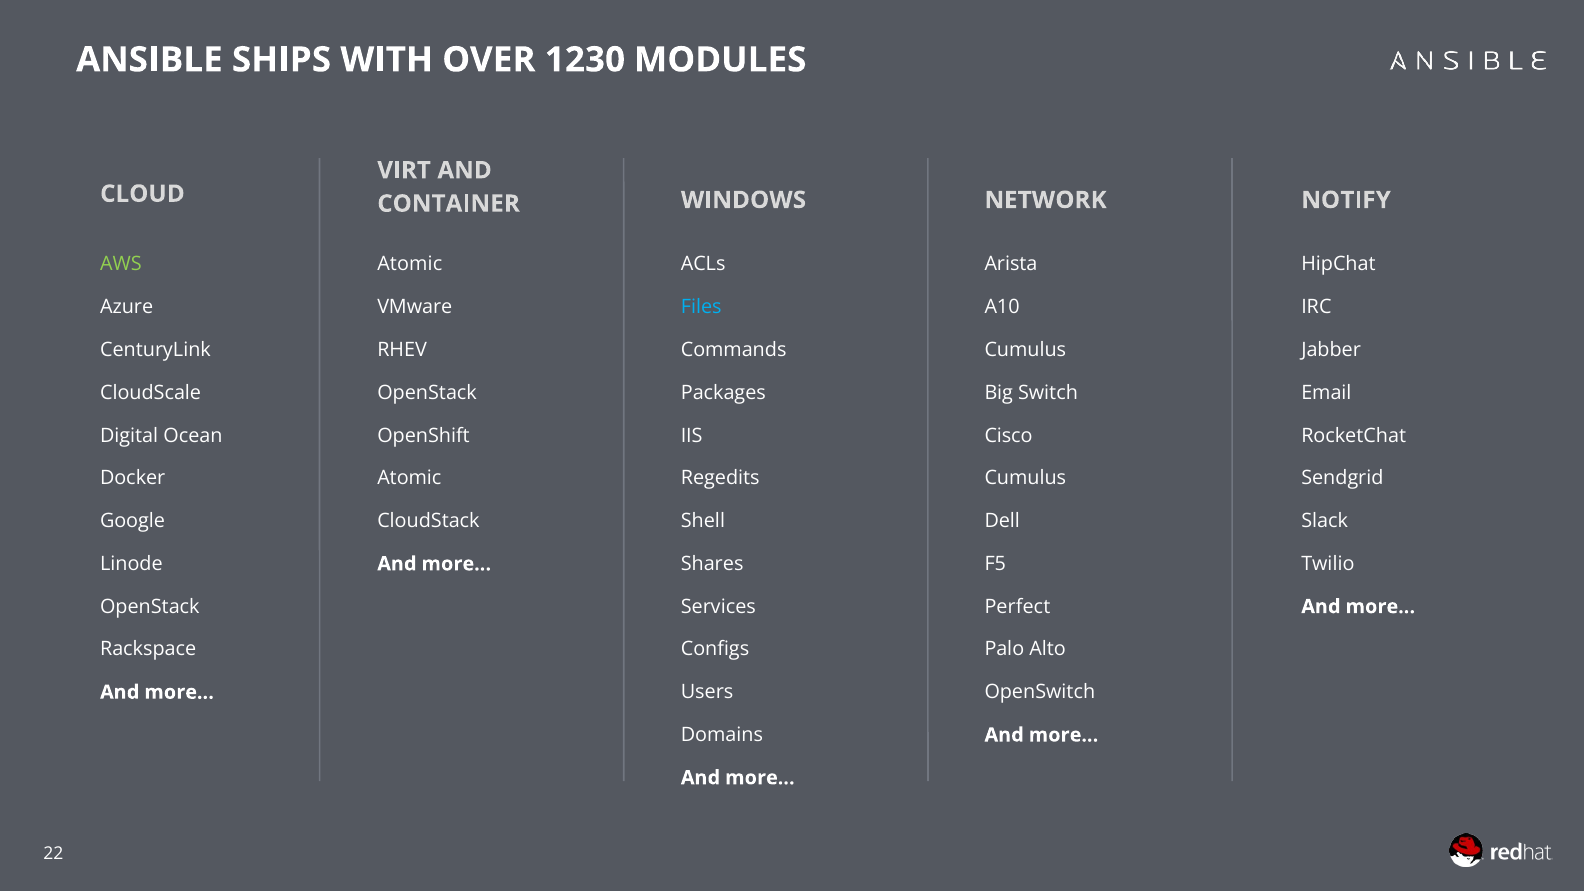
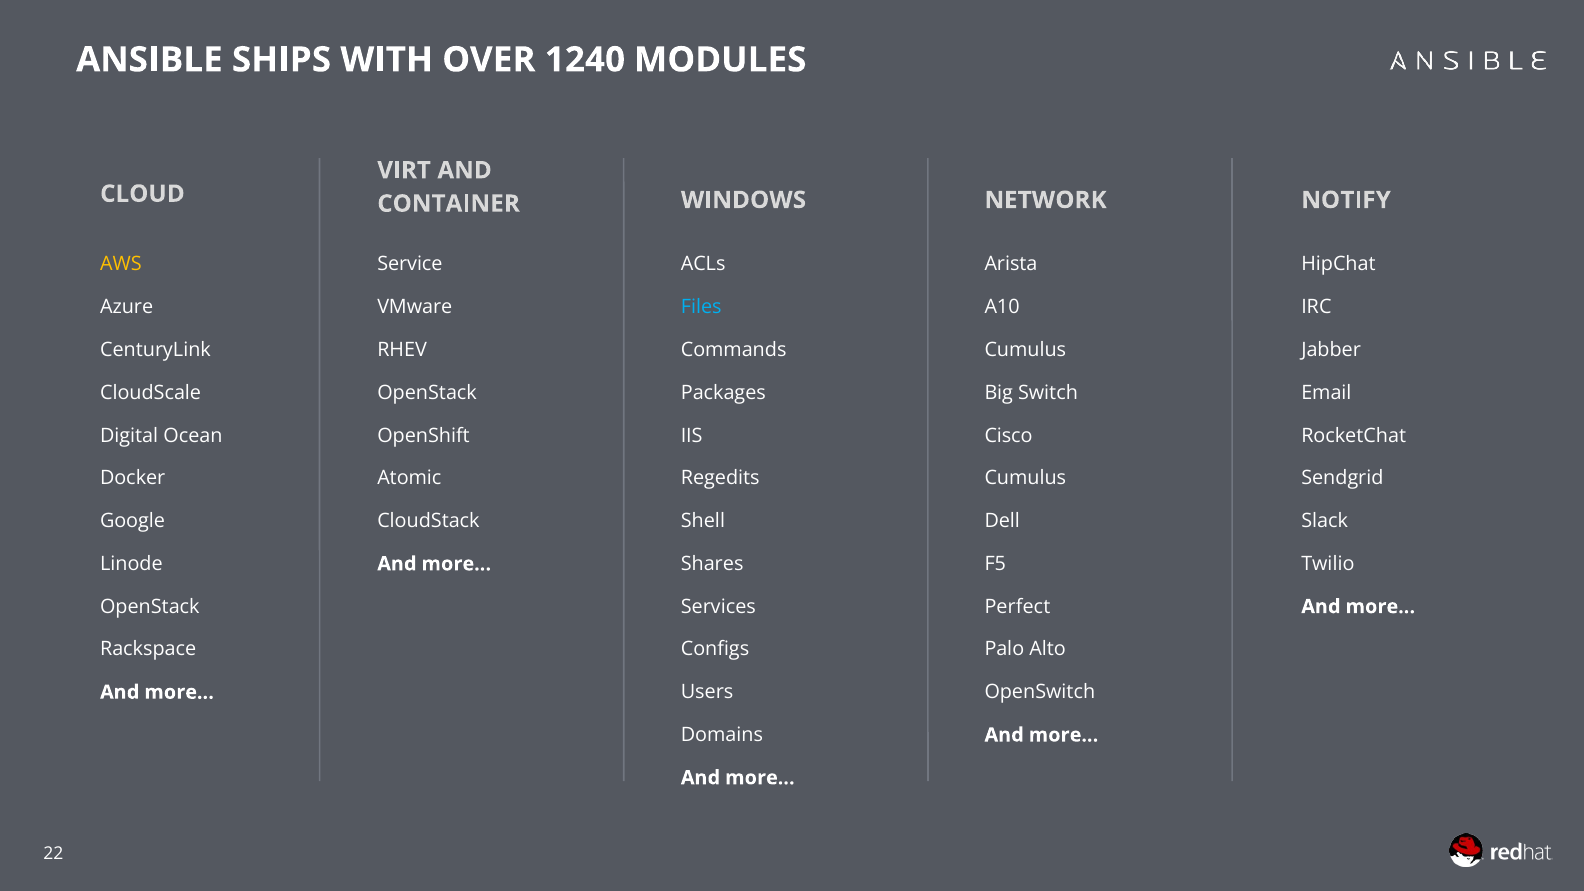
1230: 1230 -> 1240 (585, 60)
AWS colour: light green -> yellow (121, 264)
Atomic: Atomic -> Service (410, 264)
